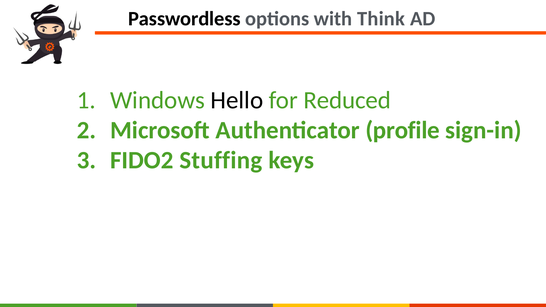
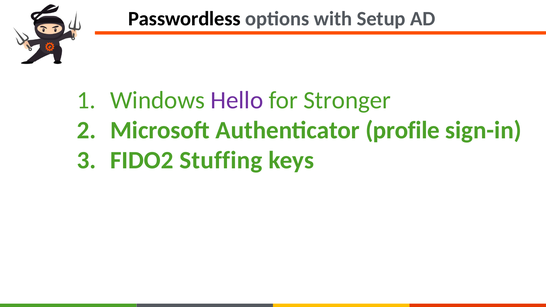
Think: Think -> Setup (381, 19)
Hello colour: black -> purple (237, 100)
Reduced: Reduced -> Stronger (347, 100)
